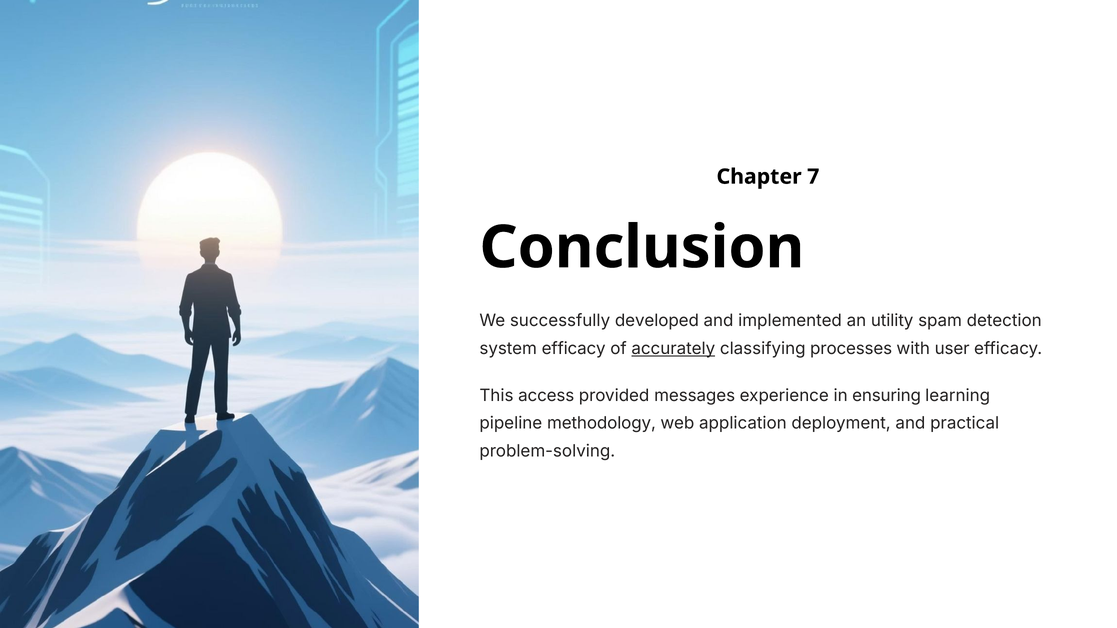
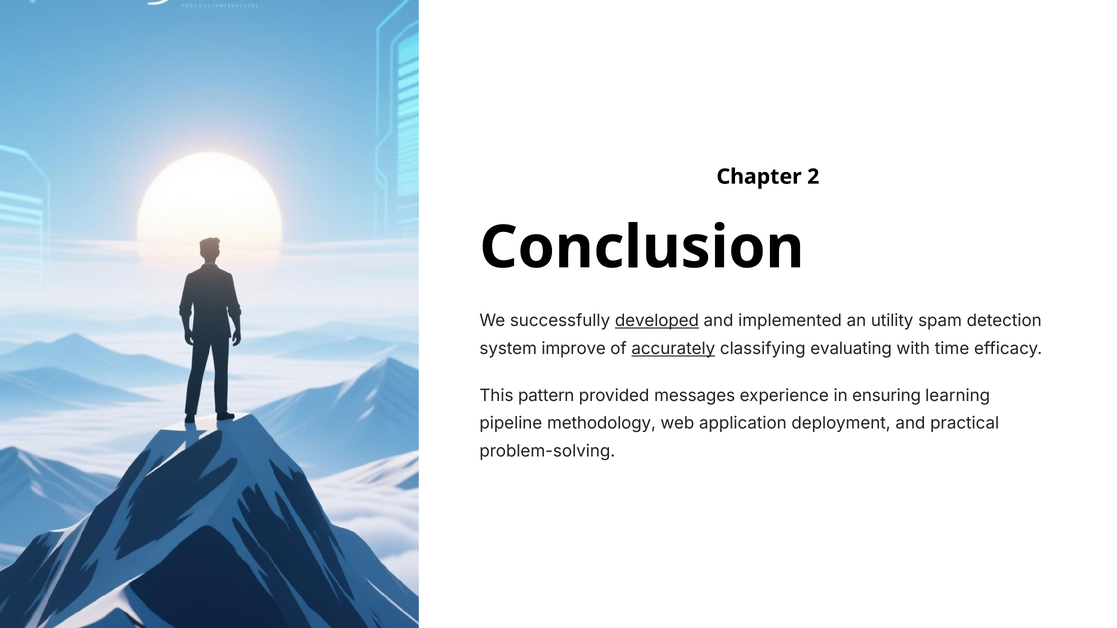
7: 7 -> 2 (813, 177)
developed underline: none -> present (657, 321)
system efficacy: efficacy -> improve (574, 349)
processes: processes -> evaluating (851, 349)
user: user -> time (952, 349)
access: access -> pattern (546, 396)
